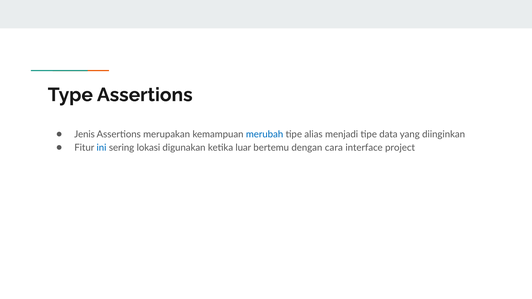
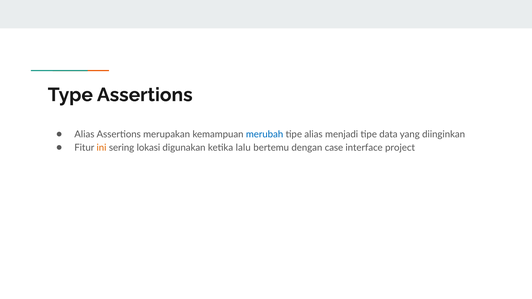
Jenis: Jenis -> Alias (84, 134)
ini colour: blue -> orange (101, 148)
luar: luar -> lalu (243, 148)
cara: cara -> case (334, 148)
